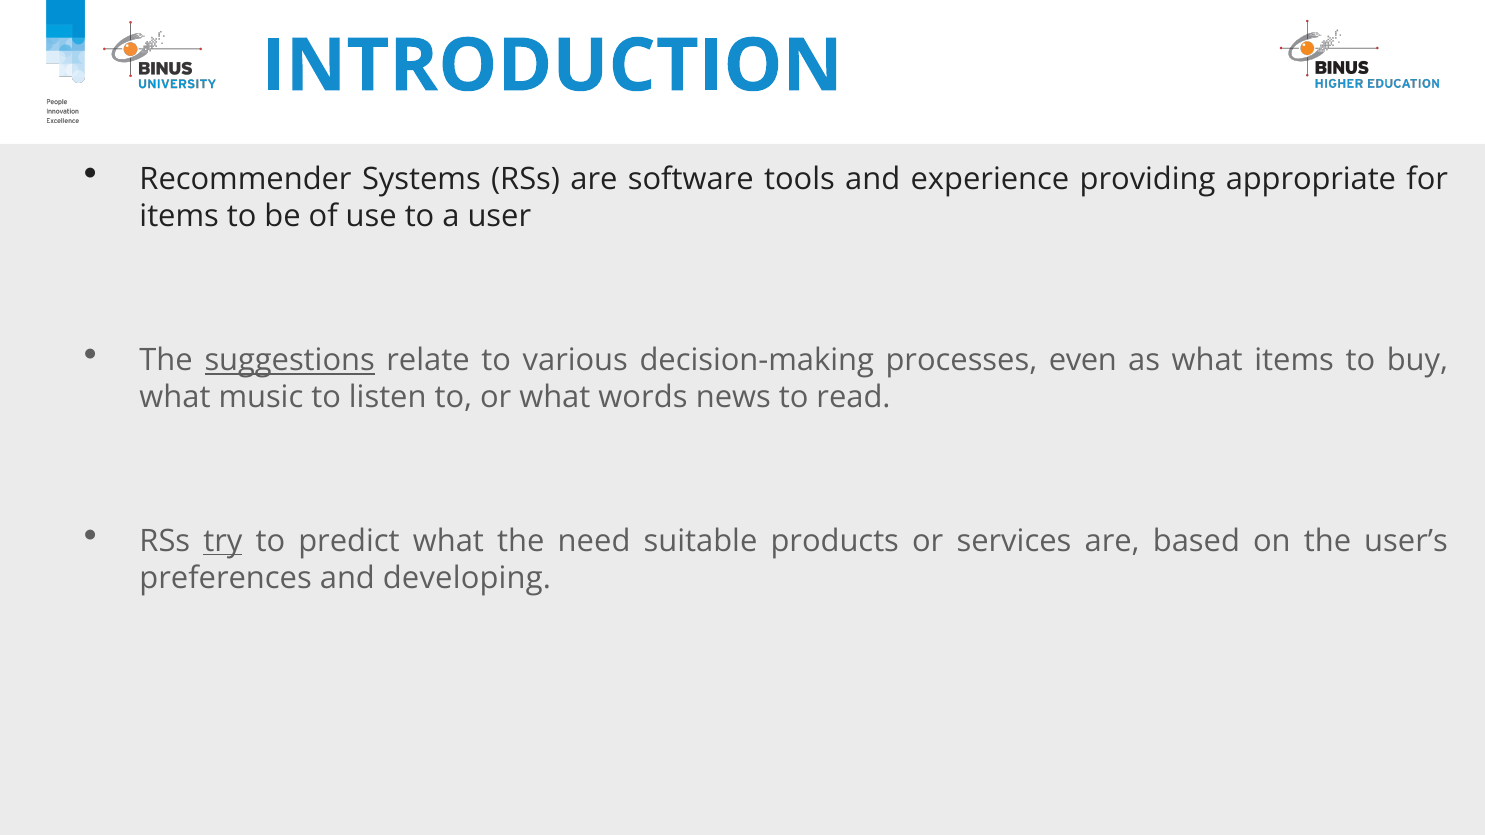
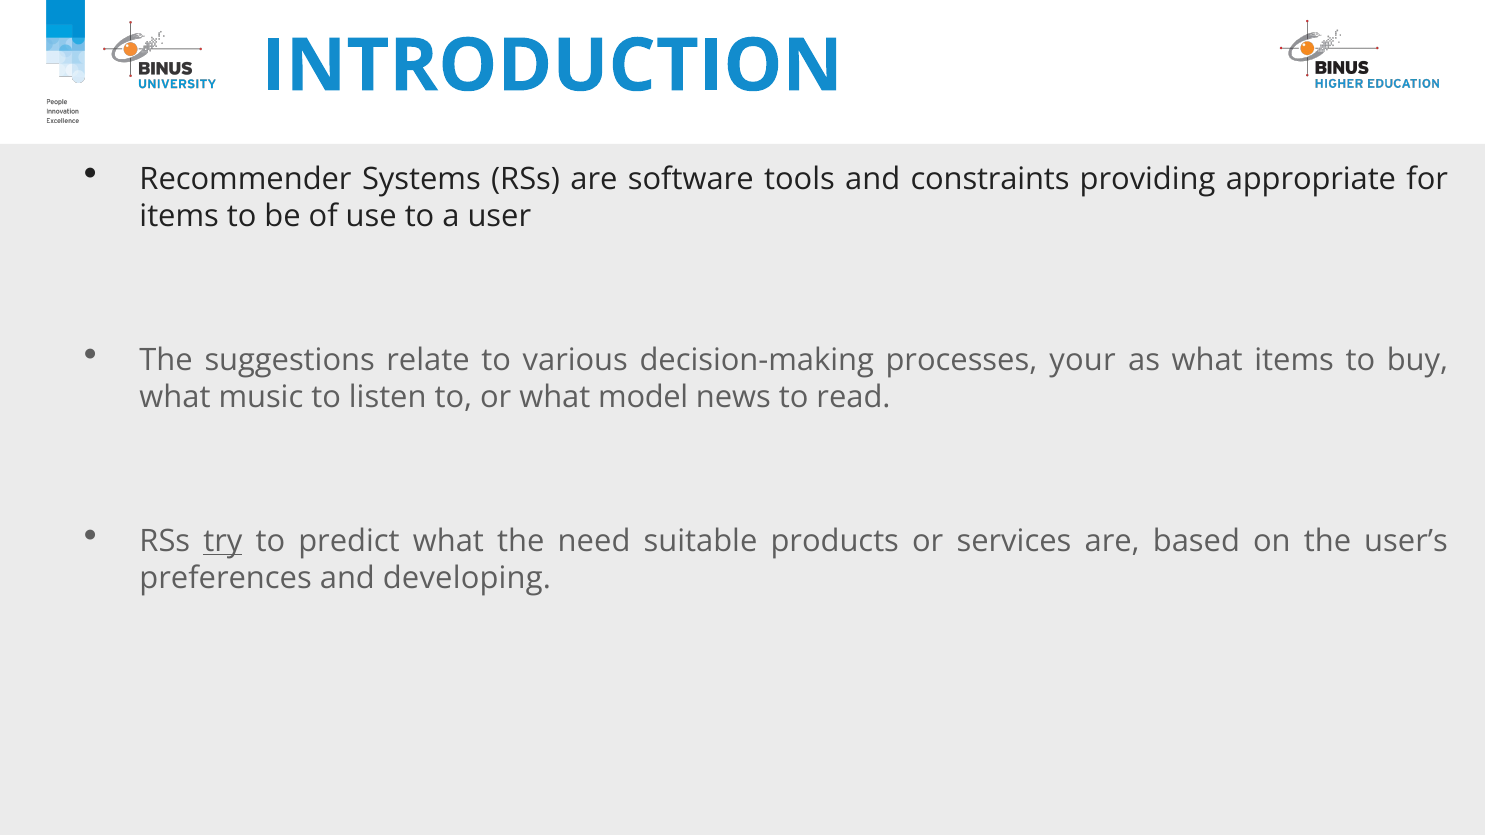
experience: experience -> constraints (990, 180)
suggestions underline: present -> none (290, 361)
even: even -> your (1083, 361)
words: words -> model (643, 398)
